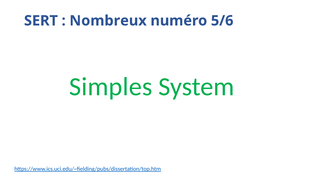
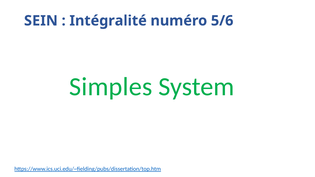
SERT: SERT -> SEIN (41, 21)
Nombreux: Nombreux -> Intégralité (108, 21)
